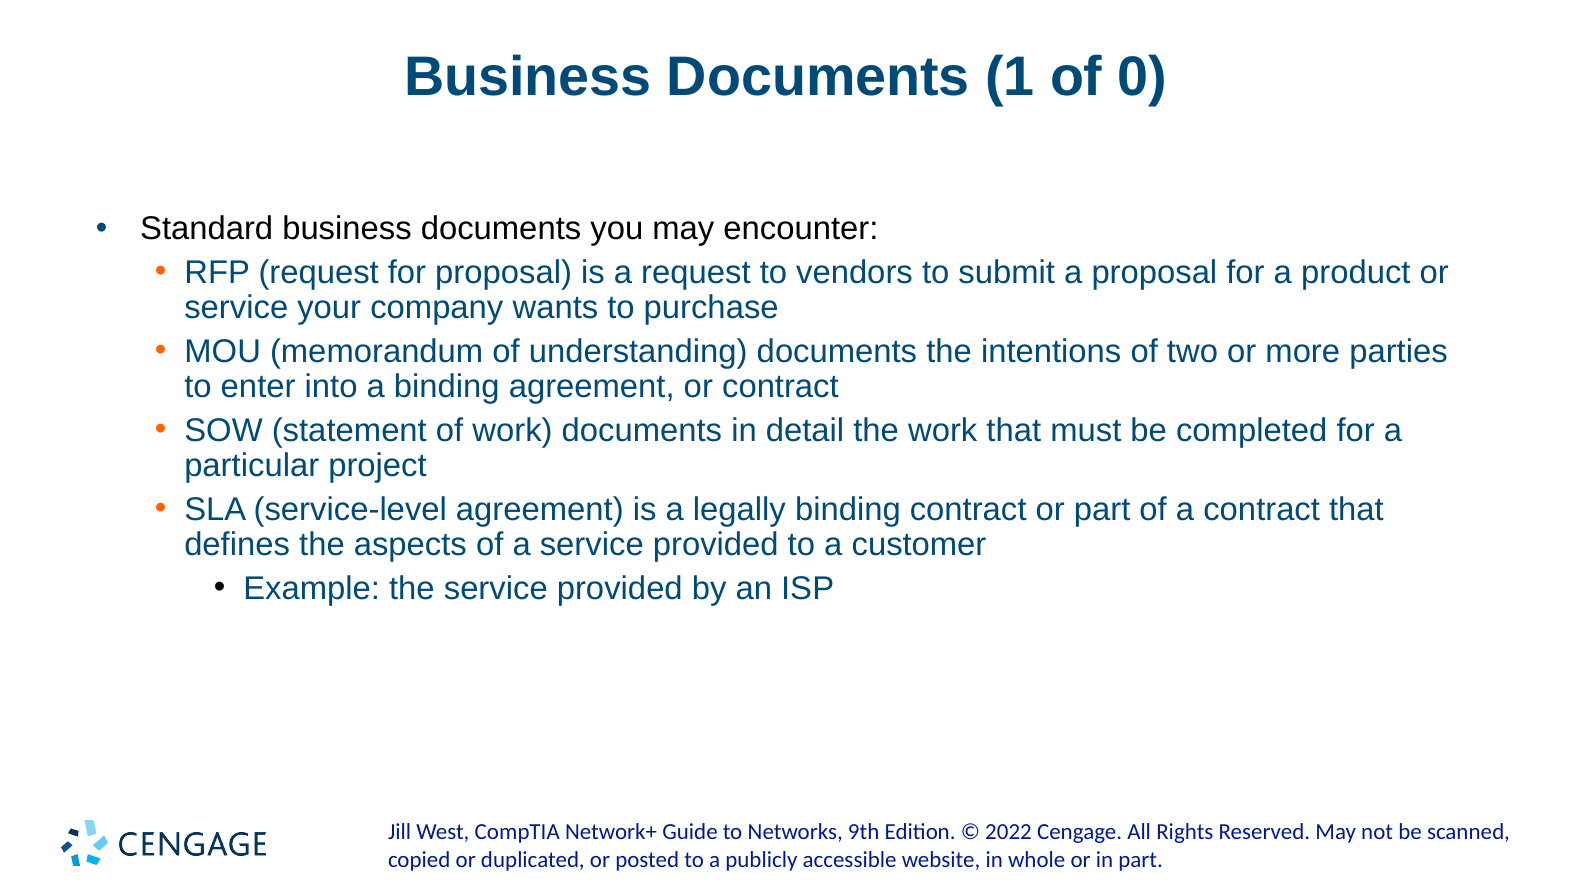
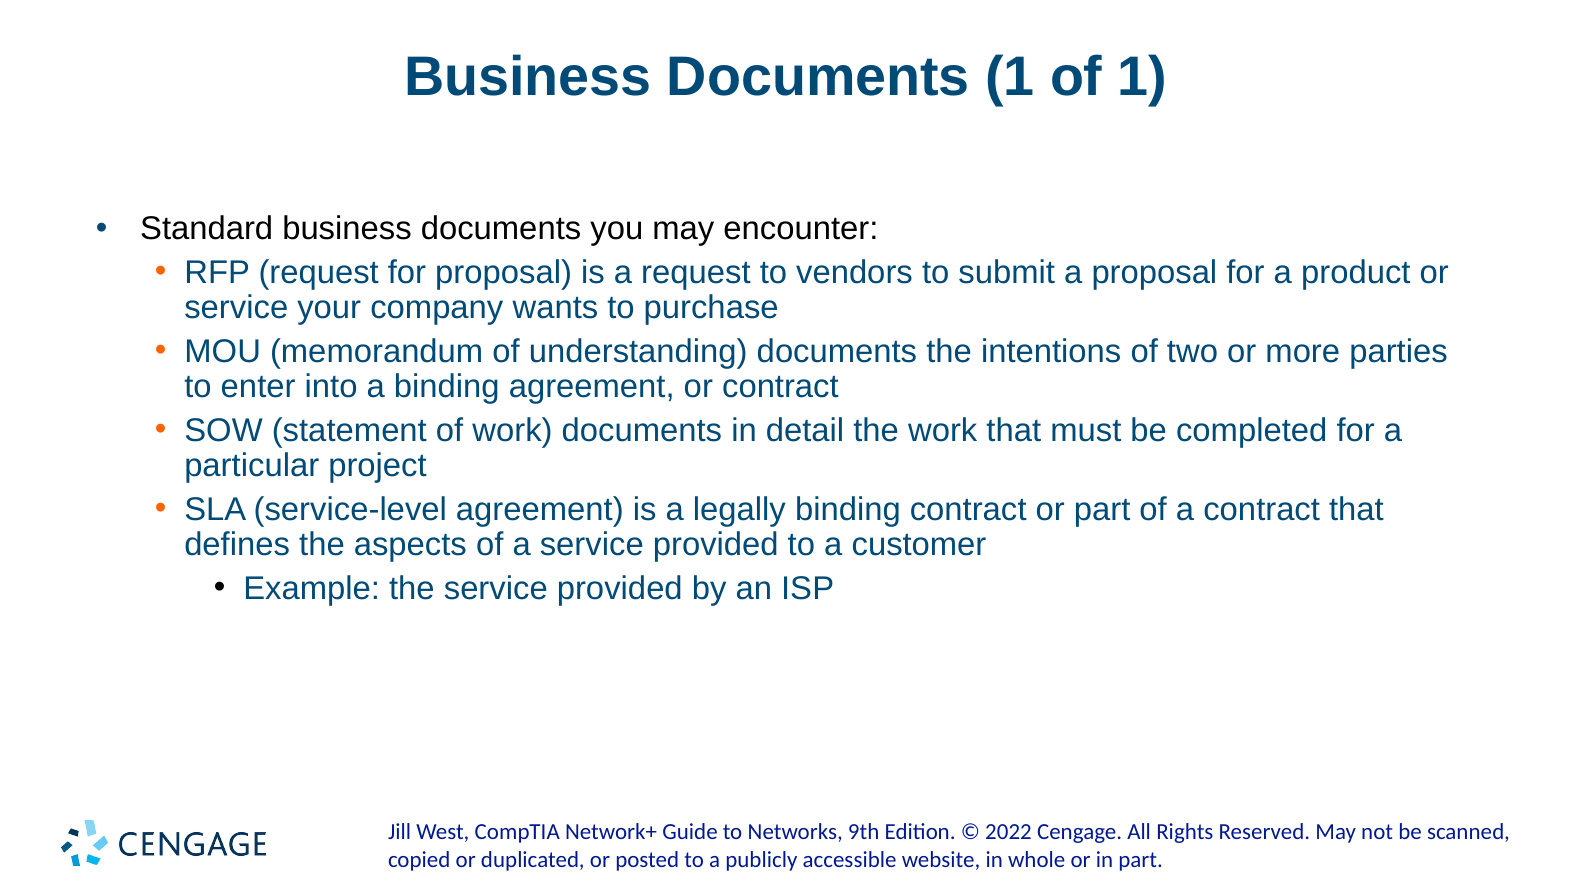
of 0: 0 -> 1 (1143, 77)
